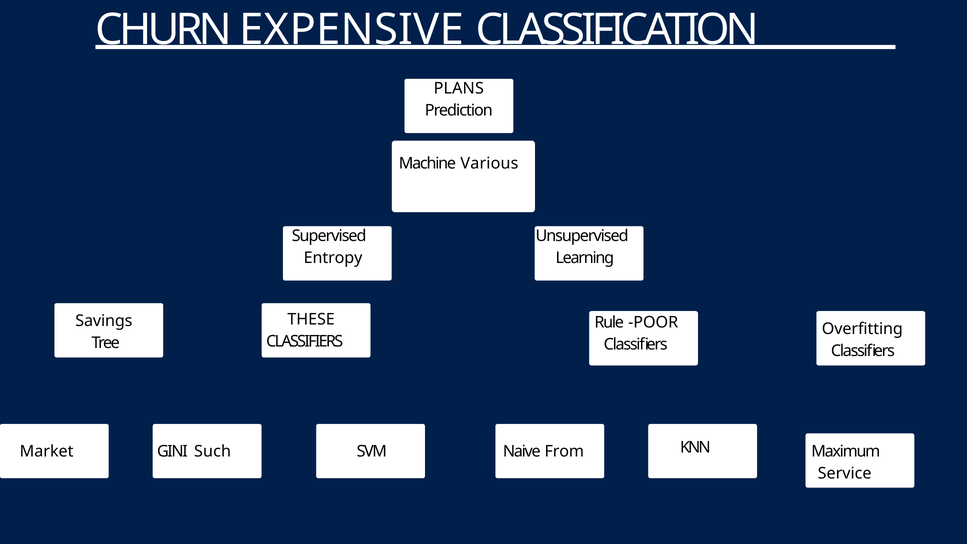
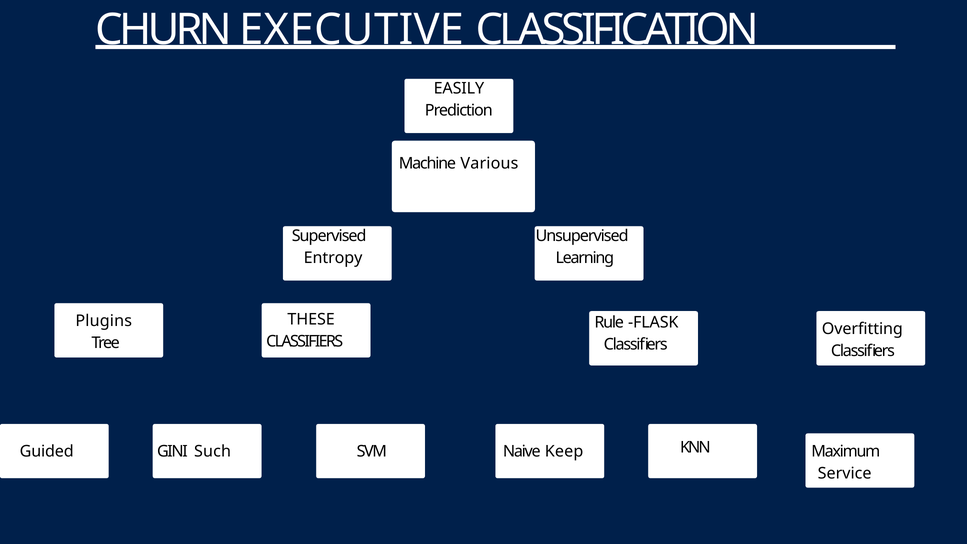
EXPENSIVE: EXPENSIVE -> EXECUTIVE (352, 30)
PLANS: PLANS -> EASILY (459, 88)
Savings: Savings -> Plugins (104, 321)
POOR: POOR -> FLASK (653, 322)
Market: Market -> Guided (47, 451)
From: From -> Keep (564, 451)
